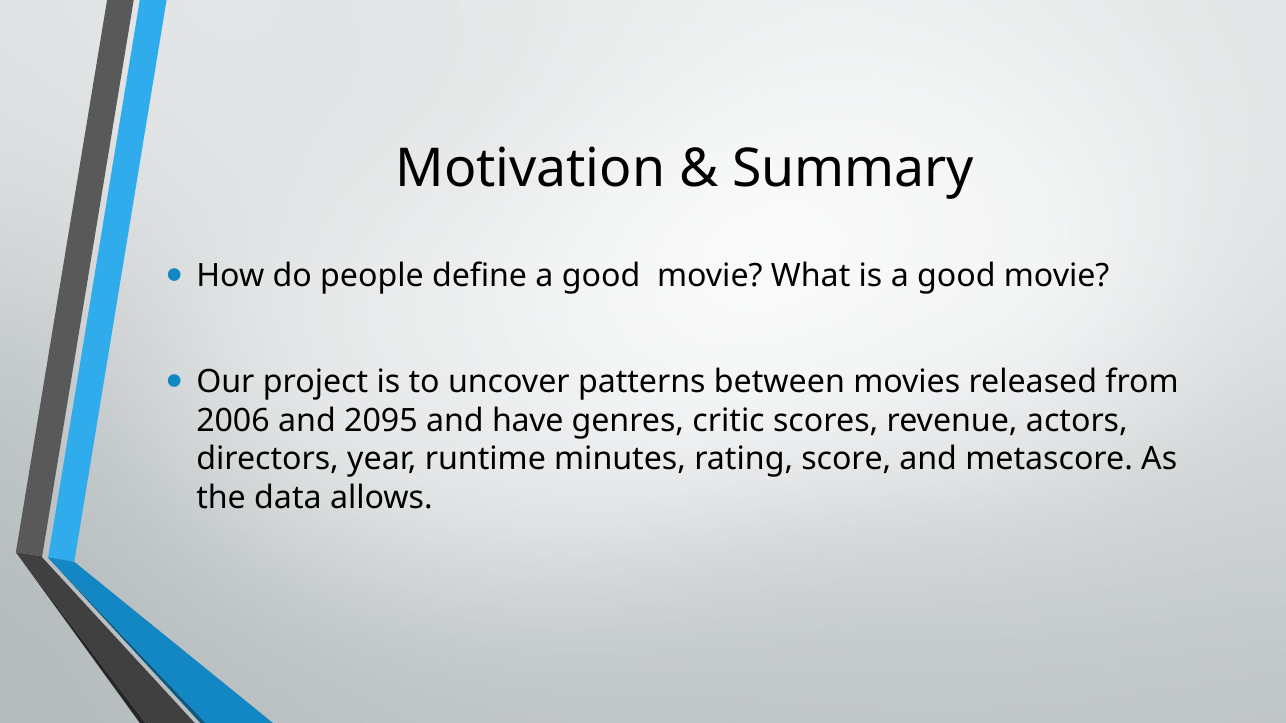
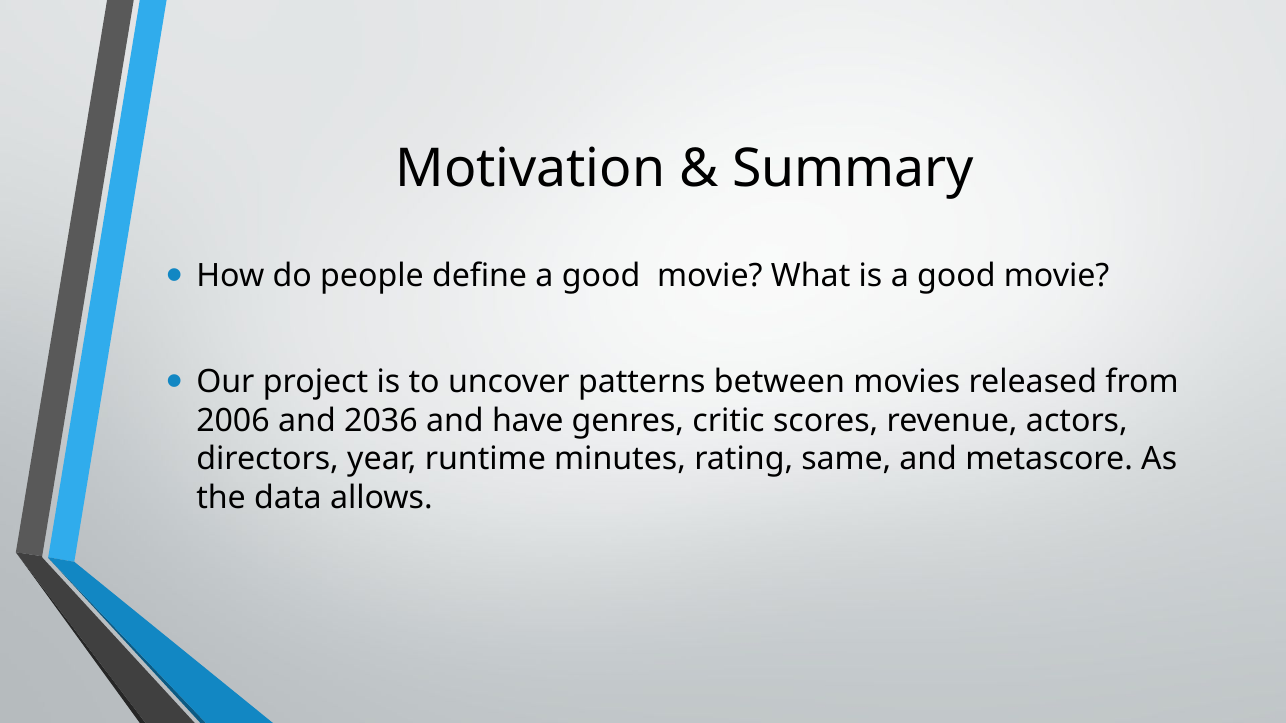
2095: 2095 -> 2036 (381, 421)
score: score -> same (846, 460)
